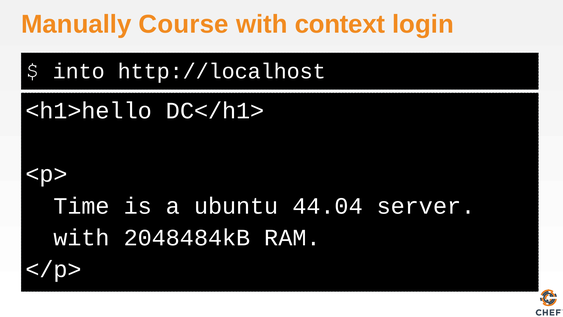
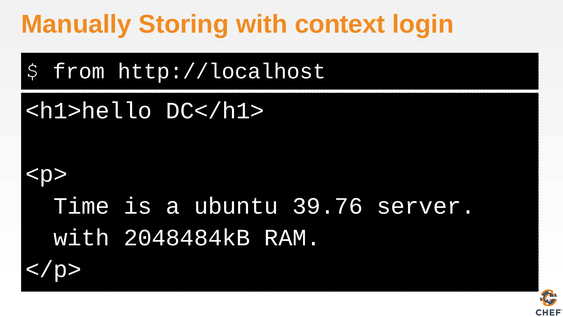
Course: Course -> Storing (184, 24)
into: into -> from (79, 71)
44.04: 44.04 -> 39.76 (328, 206)
